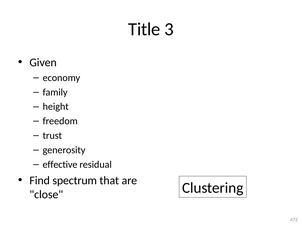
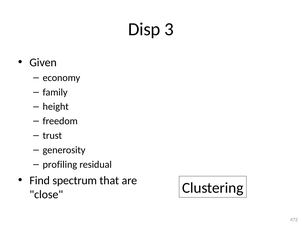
Title: Title -> Disp (144, 29)
effective: effective -> profiling (60, 164)
